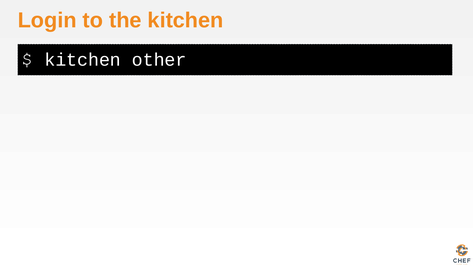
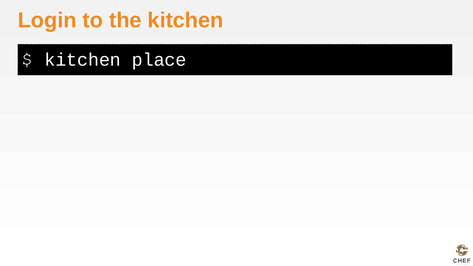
other: other -> place (159, 60)
